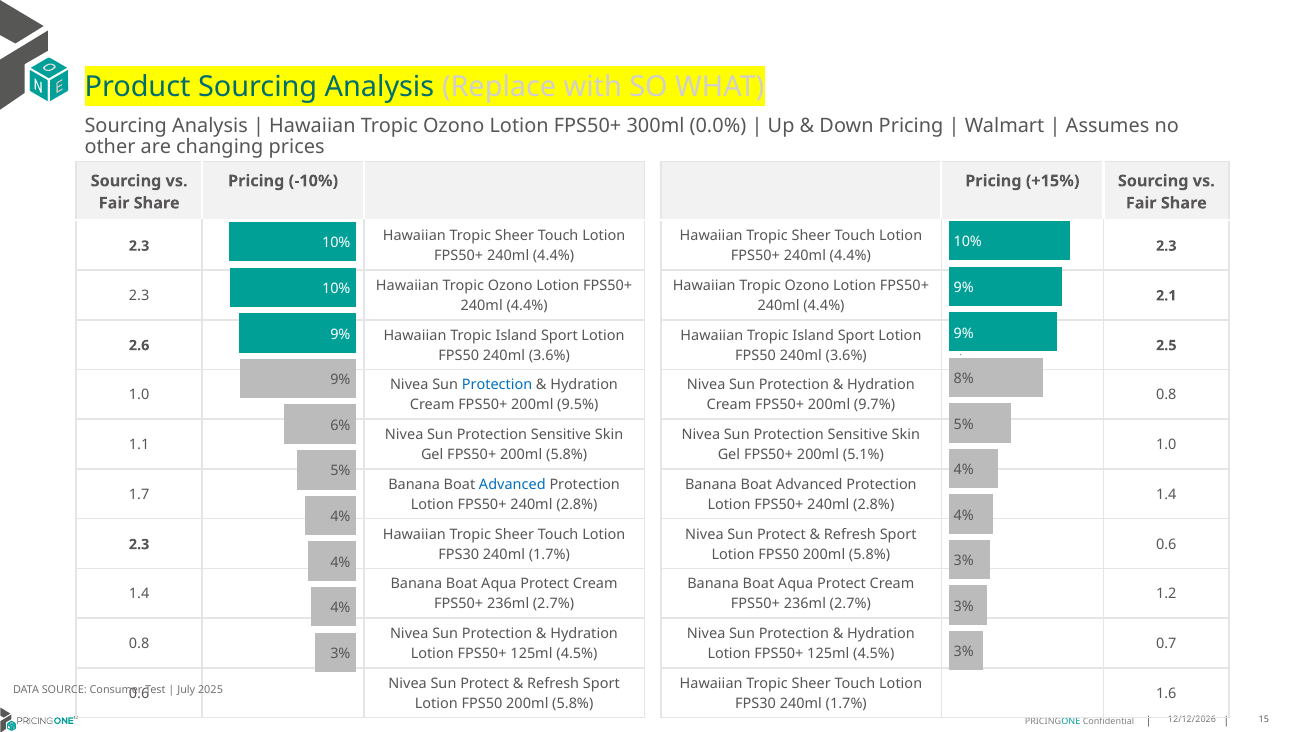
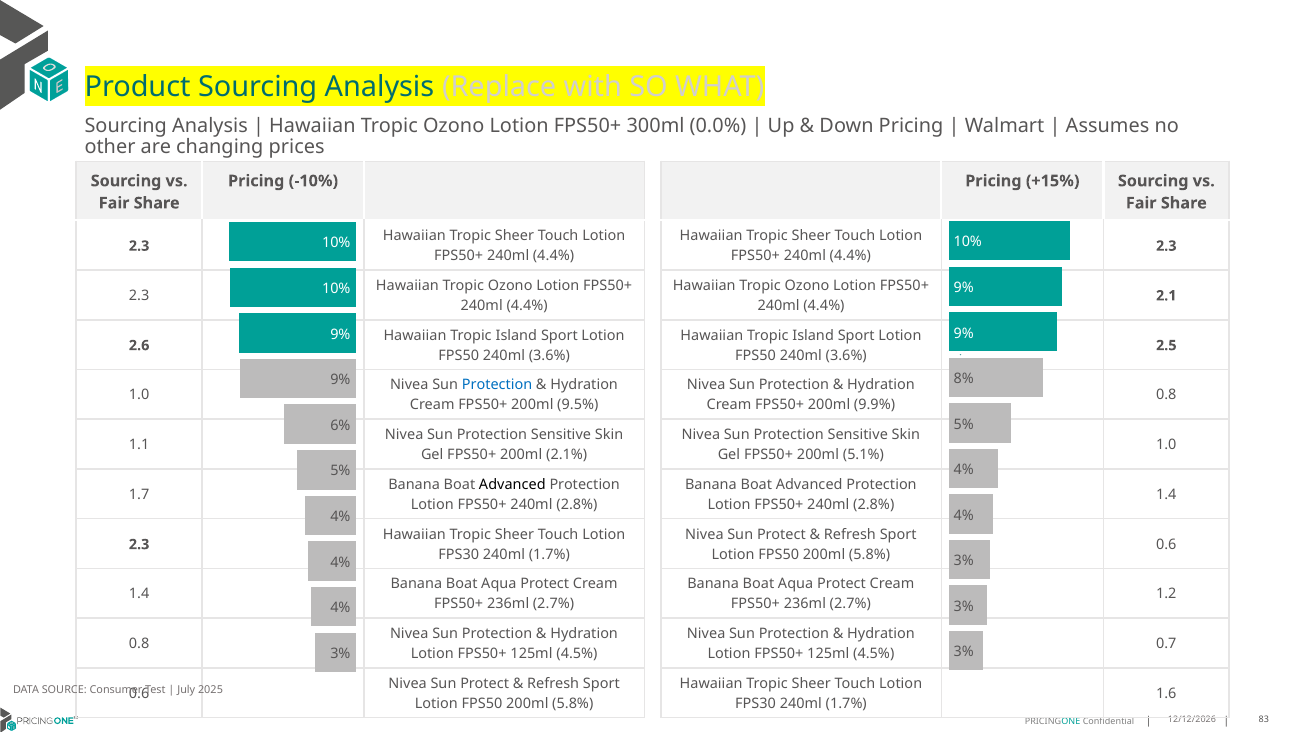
9.7%: 9.7% -> 9.9% (875, 405)
FPS50+ 200ml 5.8%: 5.8% -> 2.1% (567, 455)
Advanced colour: blue -> black (512, 485)
15: 15 -> 83 (1264, 720)
